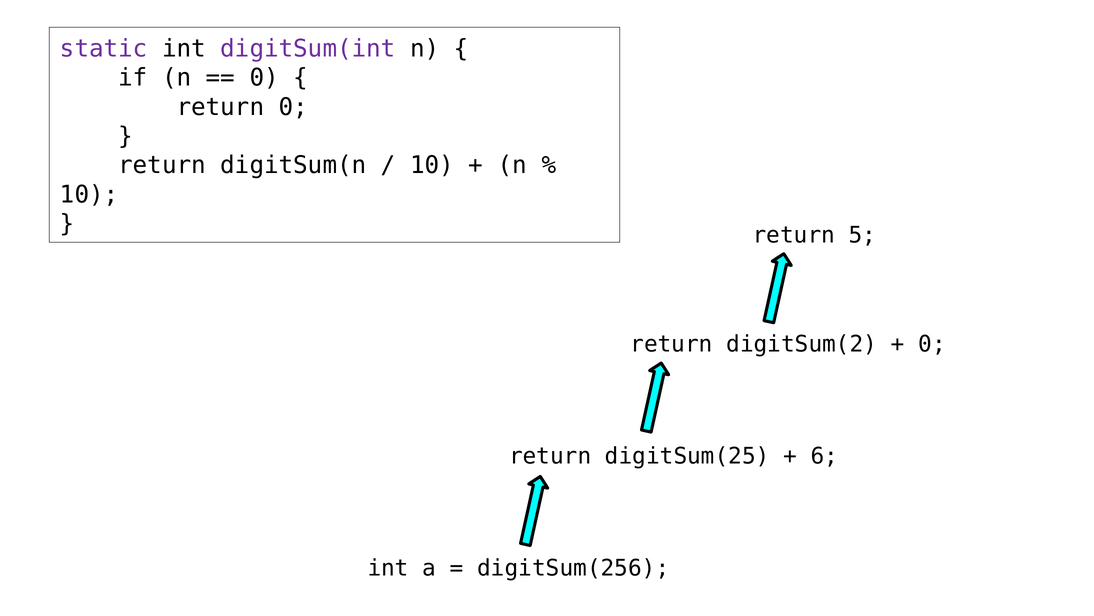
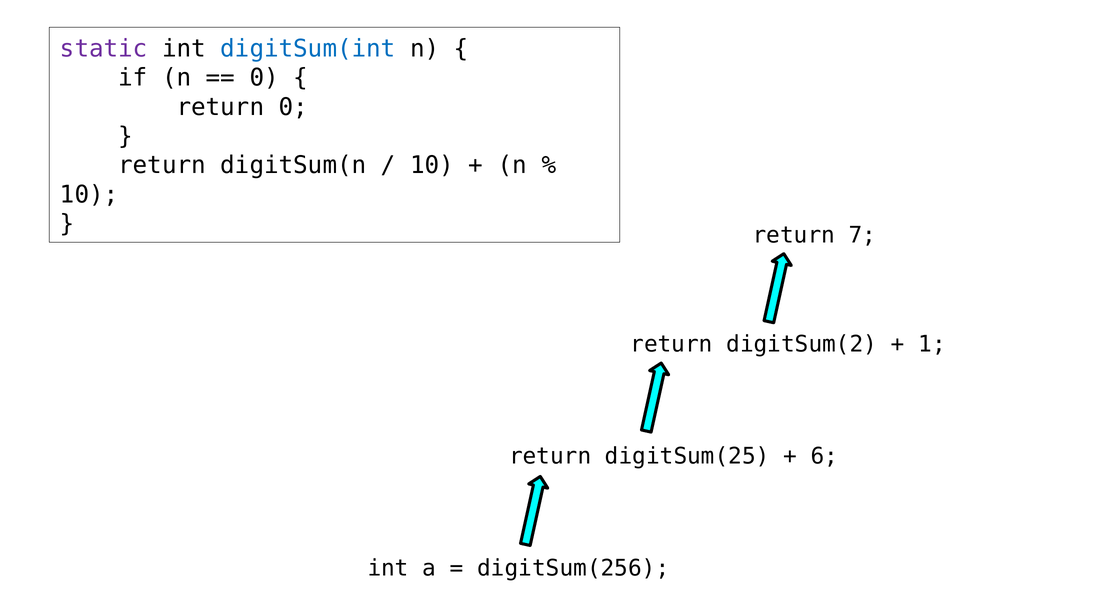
digitSum(int colour: purple -> blue (308, 49)
5: 5 -> 7 (862, 235)
0: 0 -> 1 (932, 344)
